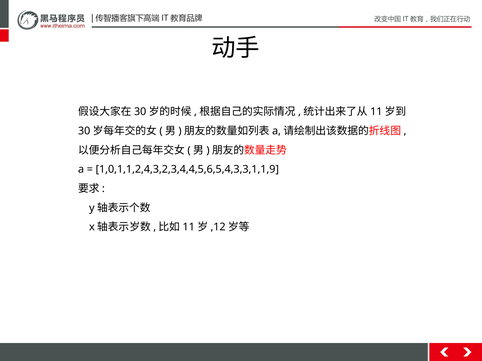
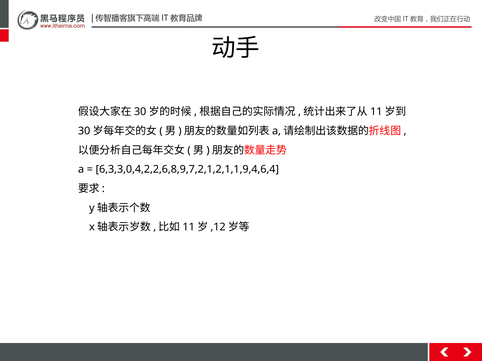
1,0,1,1,2,4,3,2,3,4,4,5,6,5,4,3,3,1,1,9: 1,0,1,1,2,4,3,2,3,4,4,5,6,5,4,3,3,1,1,9 -> 6,3,3,0,4,2,2,6,8,9,7,2,1,2,1,1,9,4,6,4 (187, 170)
